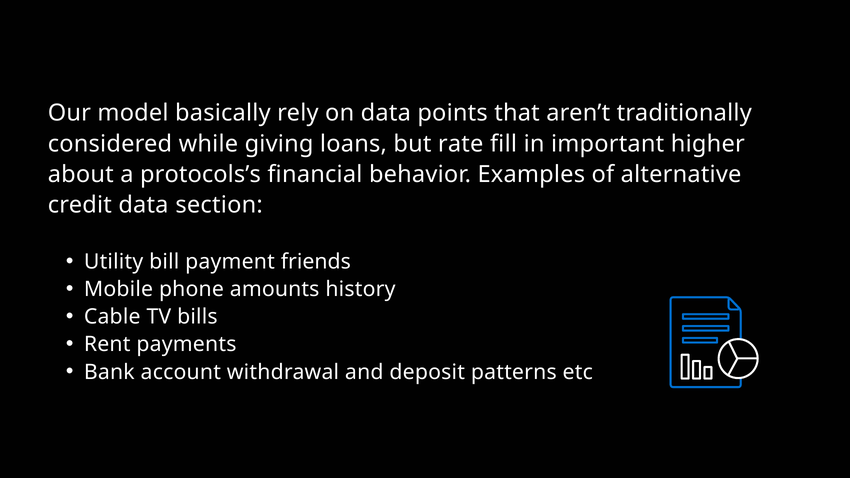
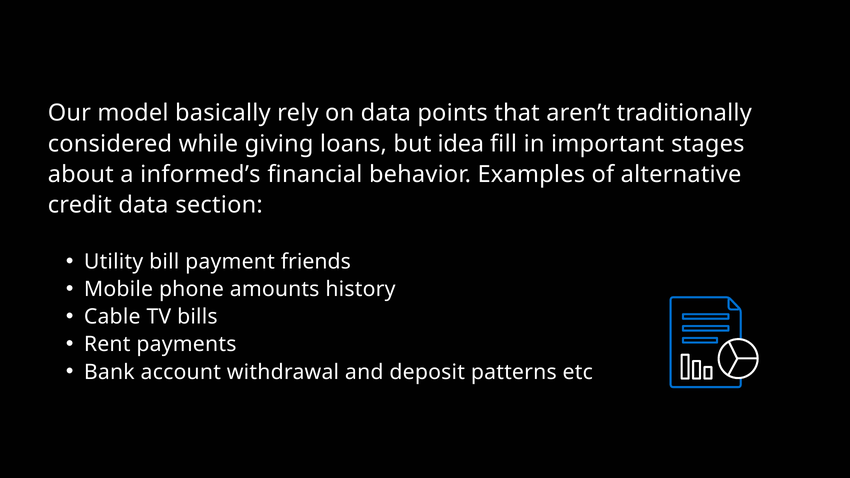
rate: rate -> idea (461, 144)
higher: higher -> stages (708, 144)
protocols’s: protocols’s -> informed’s (200, 175)
